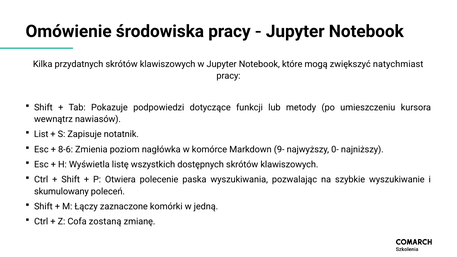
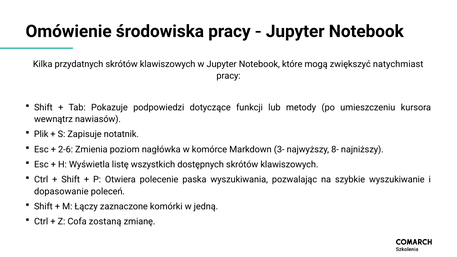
List: List -> Plik (41, 134)
8-6: 8-6 -> 2-6 (66, 149)
9-: 9- -> 3- (279, 149)
0-: 0- -> 8- (335, 149)
skumulowany: skumulowany -> dopasowanie (61, 191)
